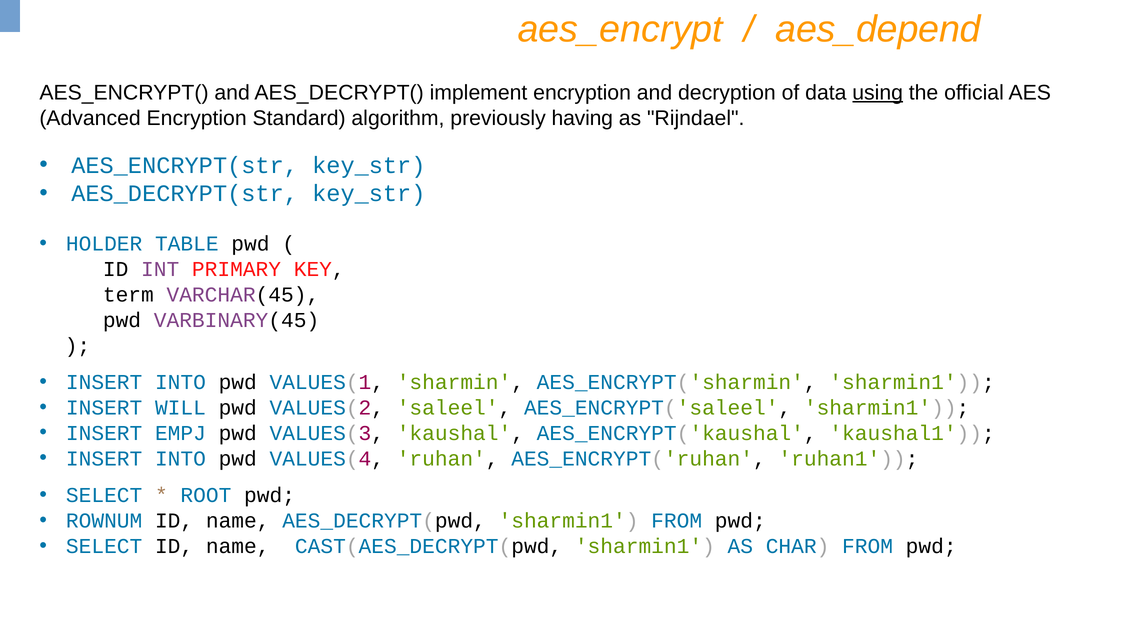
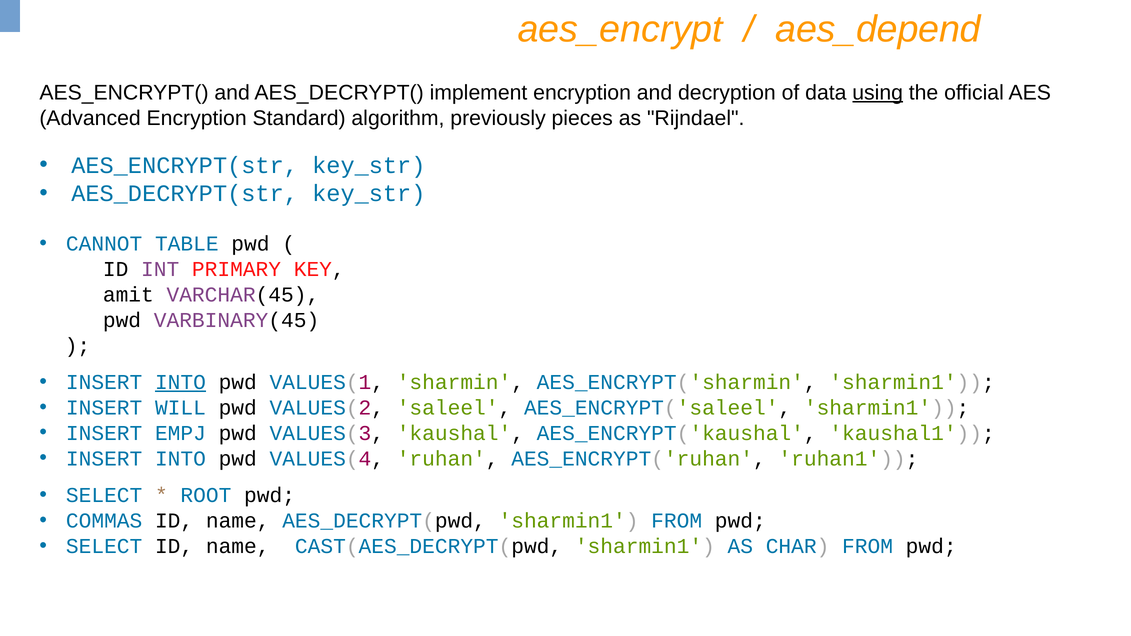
having: having -> pieces (582, 118)
HOLDER: HOLDER -> CANNOT (104, 244)
term: term -> amit (128, 295)
INTO underline: none -> present (180, 382)
ROWNUM: ROWNUM -> COMMAS (104, 521)
